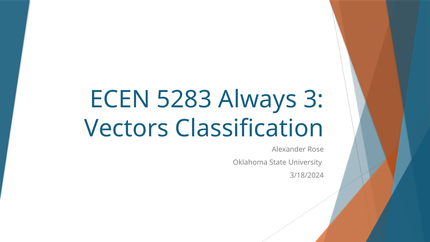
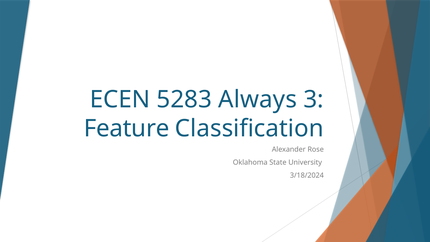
Vectors: Vectors -> Feature (127, 128)
